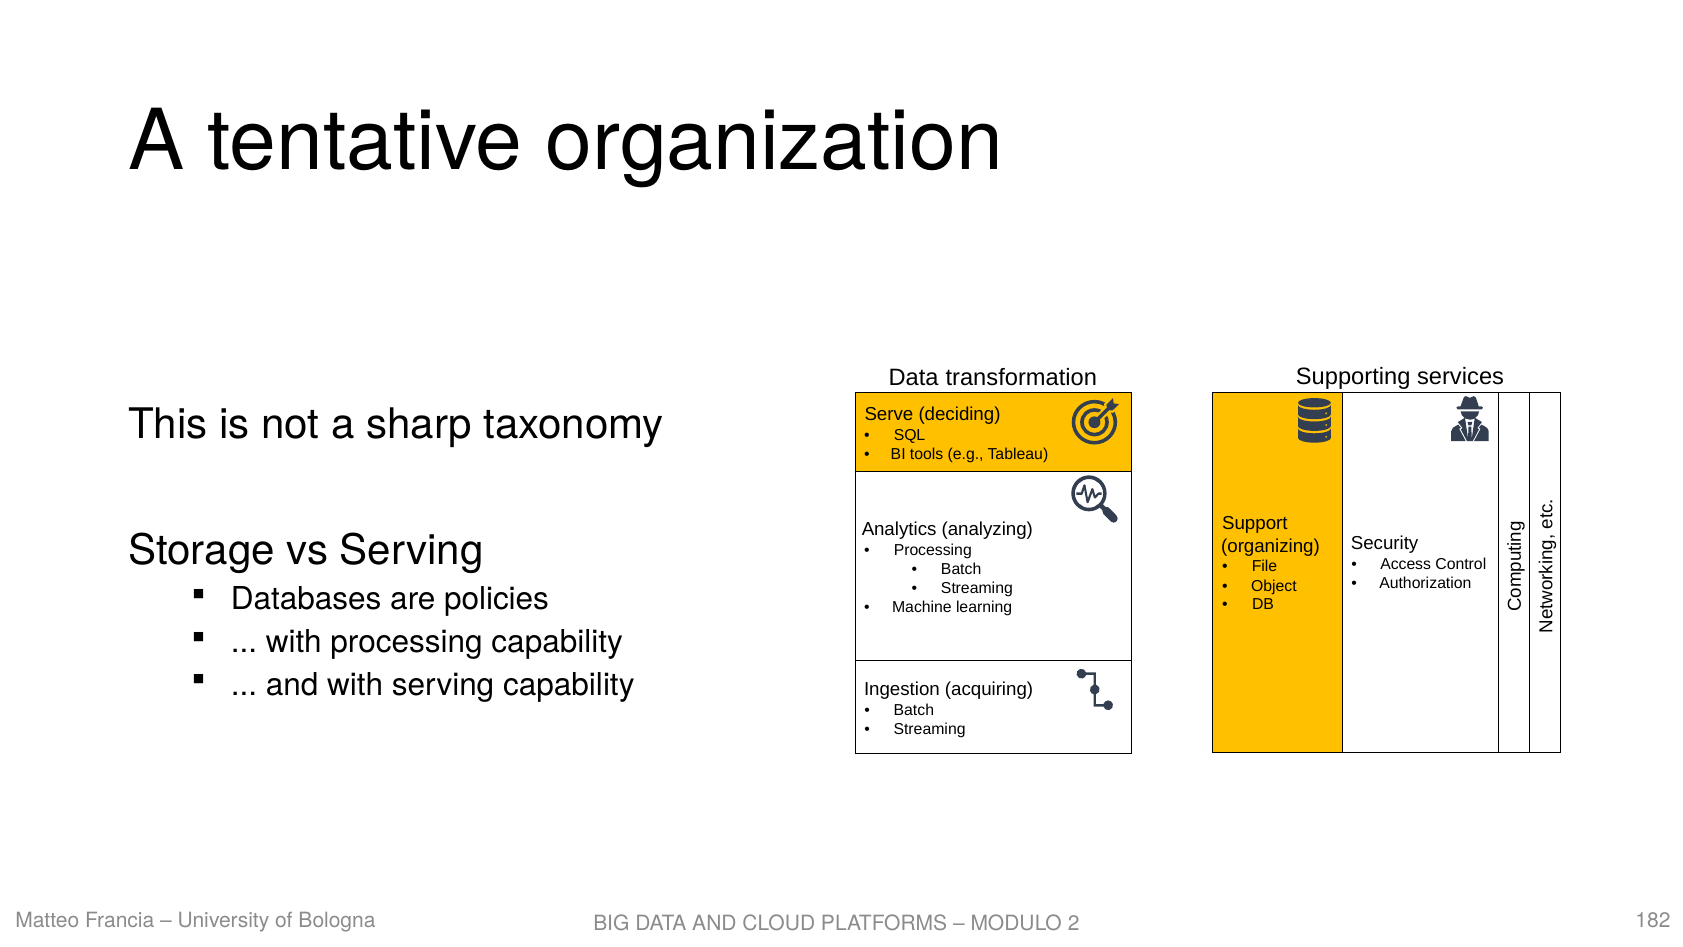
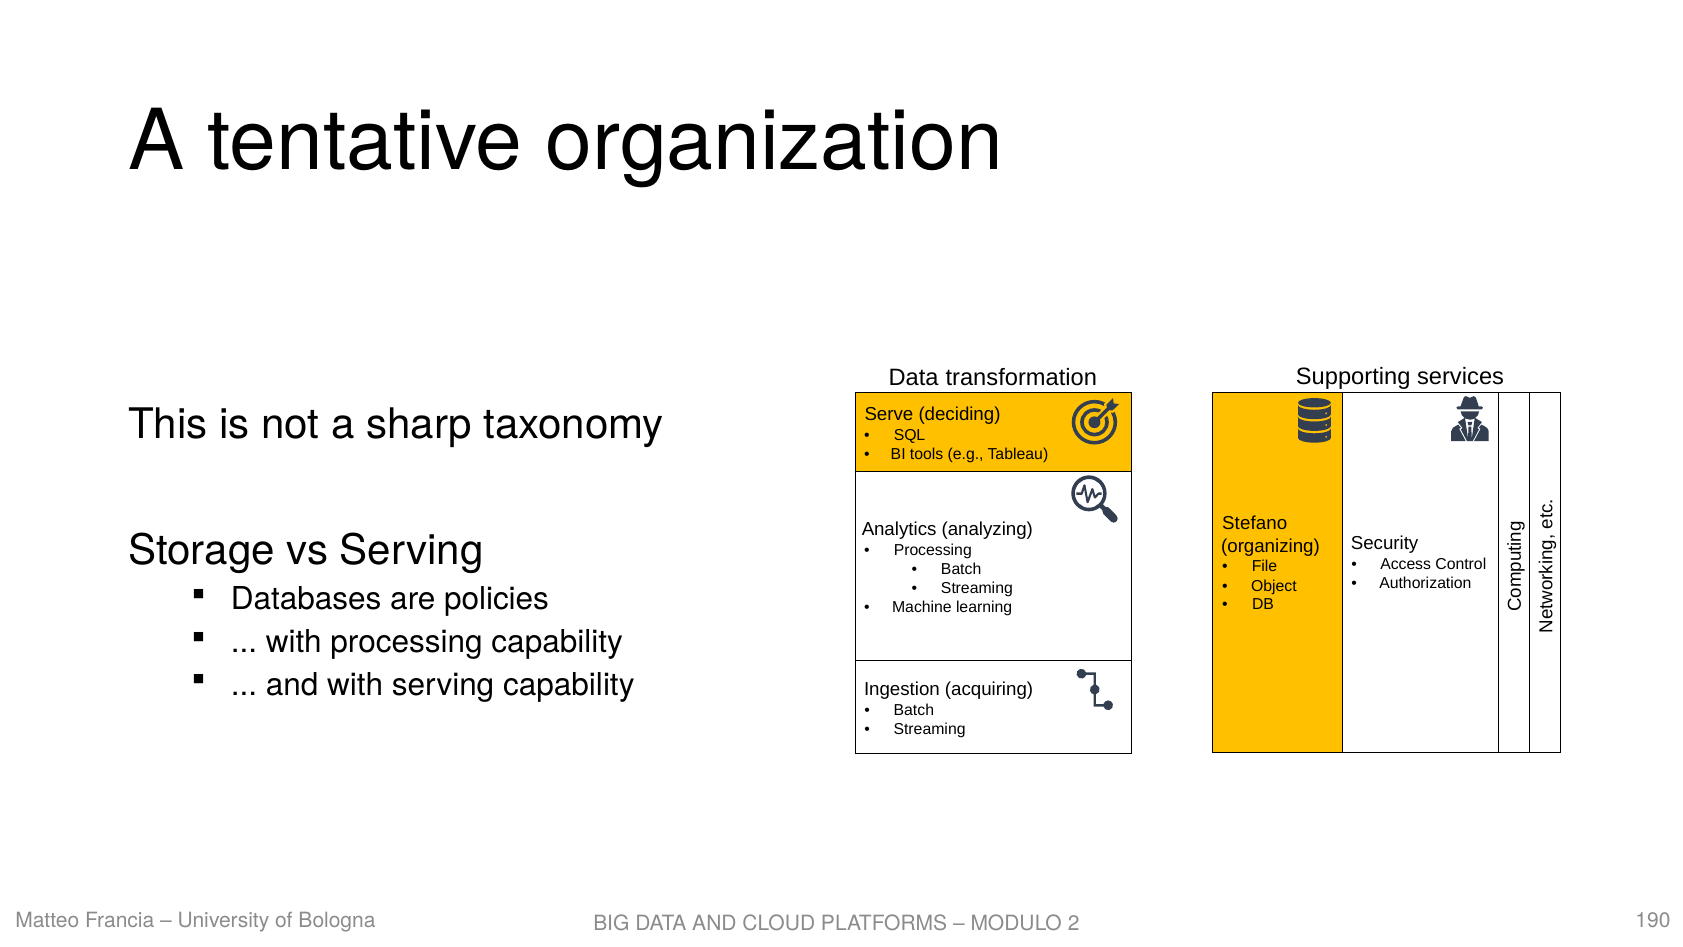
Support: Support -> Stefano (1255, 523)
182: 182 -> 190 (1653, 921)
